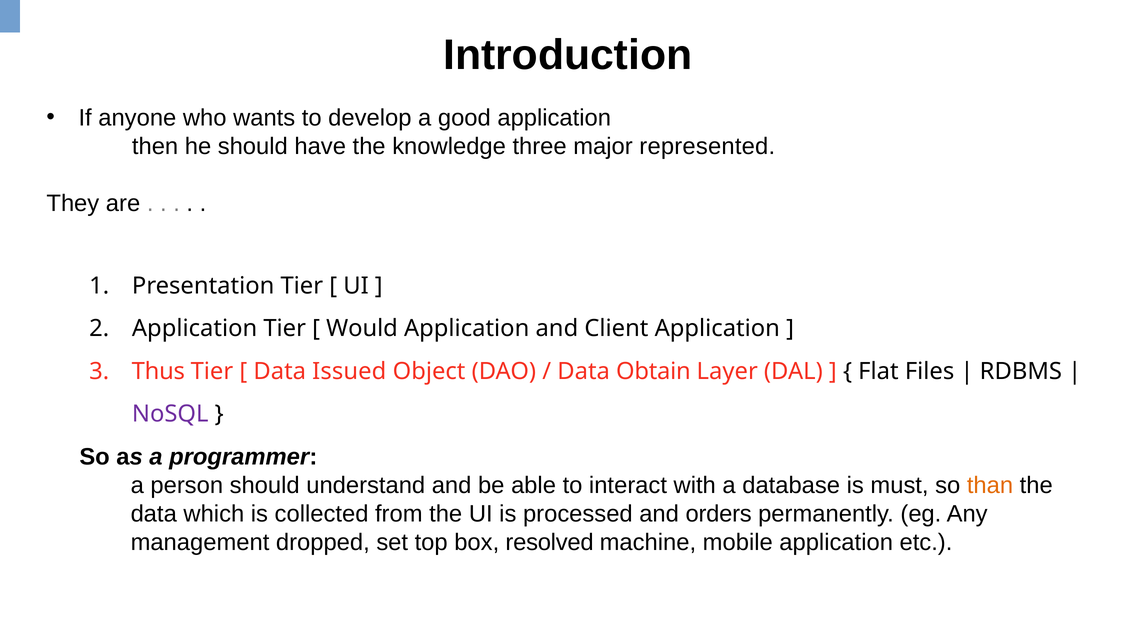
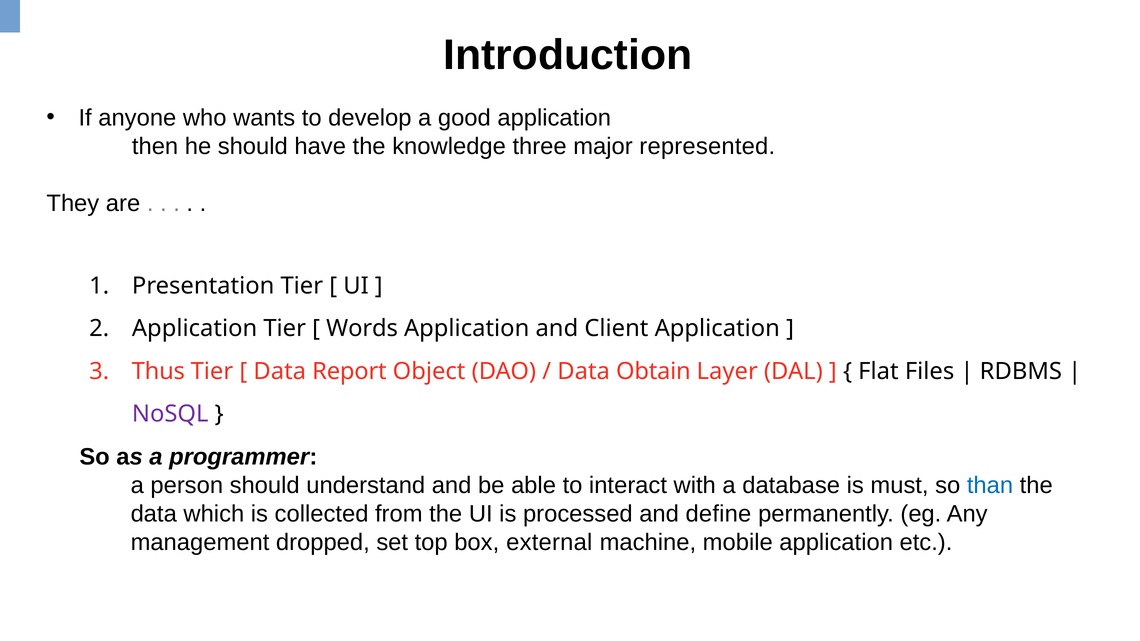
Would: Would -> Words (362, 329)
Issued: Issued -> Report (349, 372)
than colour: orange -> blue (990, 486)
orders: orders -> define (718, 514)
resolved: resolved -> external (549, 543)
